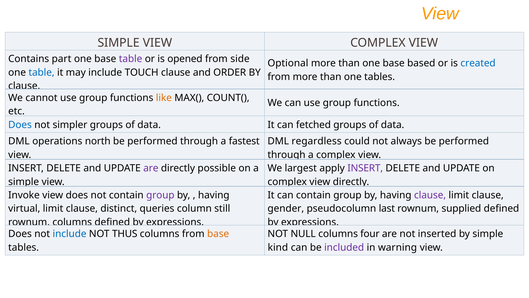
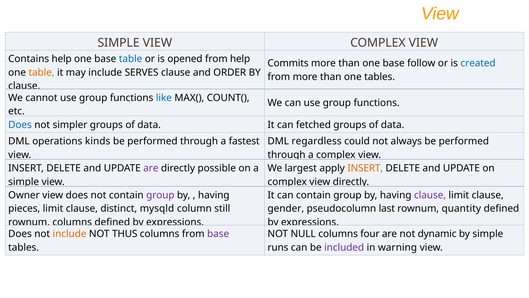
Contains part: part -> help (62, 59)
table colour: purple -> blue (131, 59)
from side: side -> help (240, 59)
Optional: Optional -> Commits (288, 63)
based: based -> follow (421, 63)
table colour: blue -> orange (42, 72)
TOUCH: TOUCH -> SERVES (142, 72)
like colour: orange -> blue (164, 98)
north: north -> kinds (98, 141)
INSERT colour: purple -> orange (365, 168)
Invoke: Invoke -> Owner (24, 195)
virtual: virtual -> pieces (24, 208)
queries: queries -> mysqld (157, 208)
supplied: supplied -> quantity (461, 208)
include colour: blue -> orange (70, 234)
base colour: orange -> purple (218, 234)
inserted: inserted -> dynamic (437, 234)
kind: kind -> runs (278, 247)
